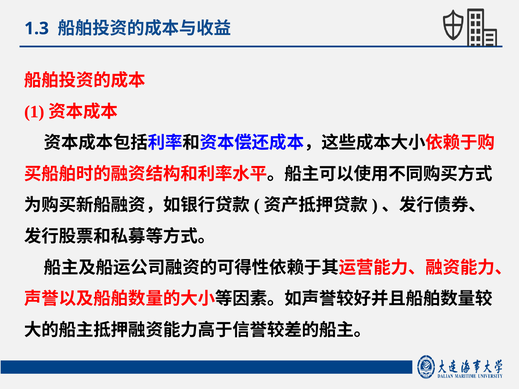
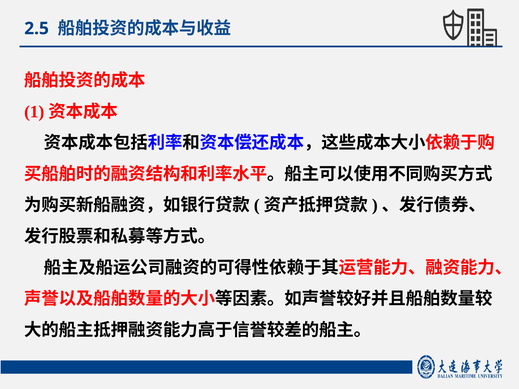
1.3: 1.3 -> 2.5 (37, 29)
